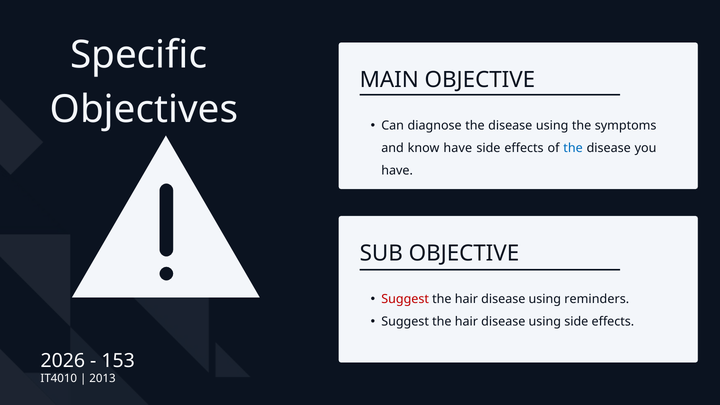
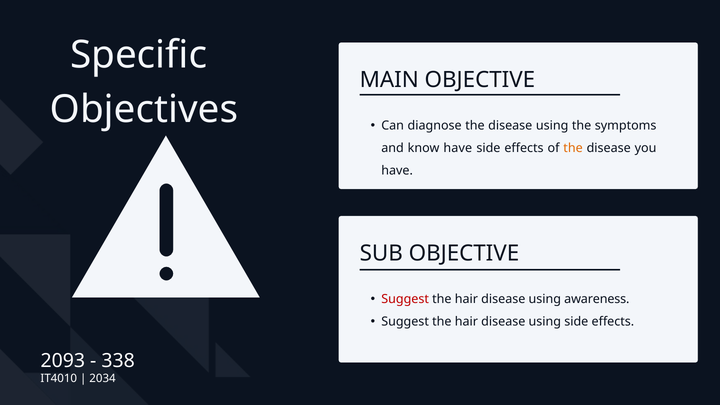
the colour: blue -> orange (573, 148)
reminders: reminders -> awareness (597, 299)
2026: 2026 -> 2093 (63, 361)
153: 153 -> 338 (118, 361)
2013: 2013 -> 2034 (103, 379)
